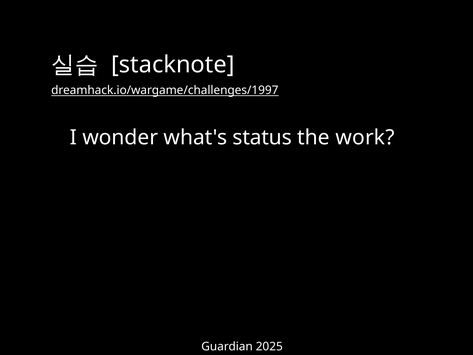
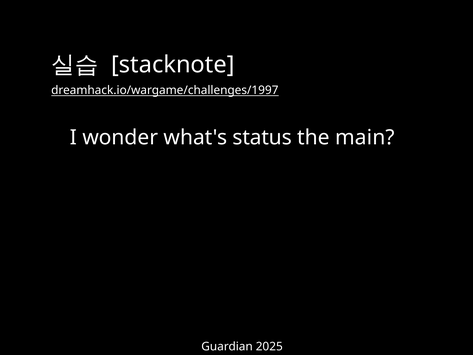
work: work -> main (365, 137)
